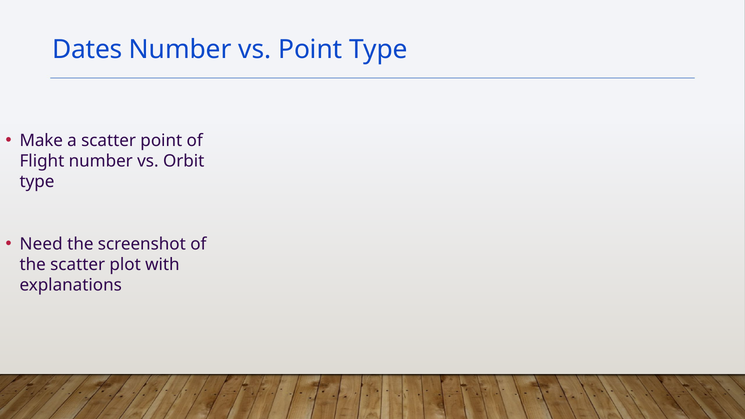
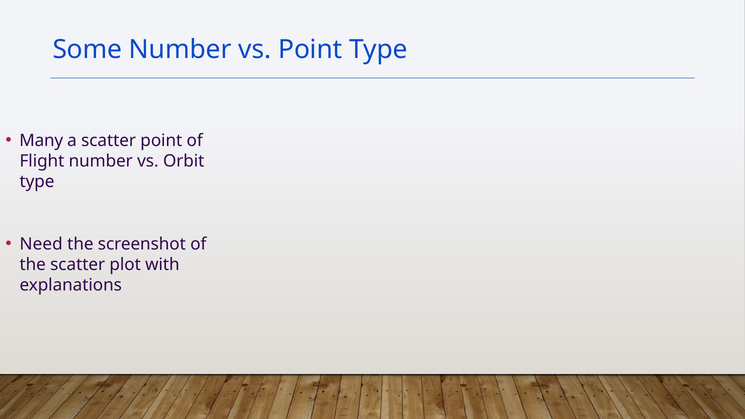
Dates: Dates -> Some (87, 50)
Make: Make -> Many (41, 141)
